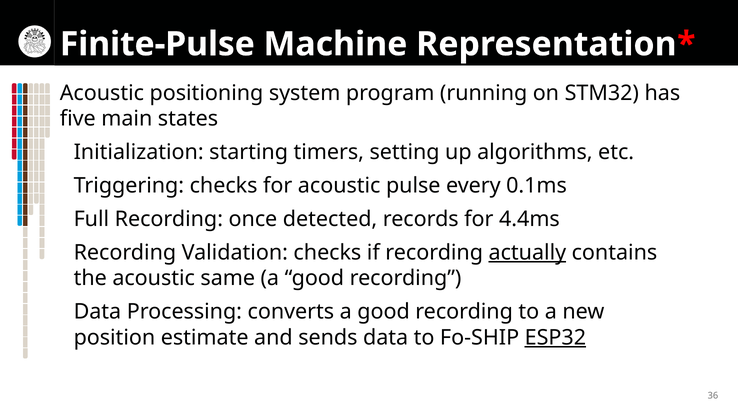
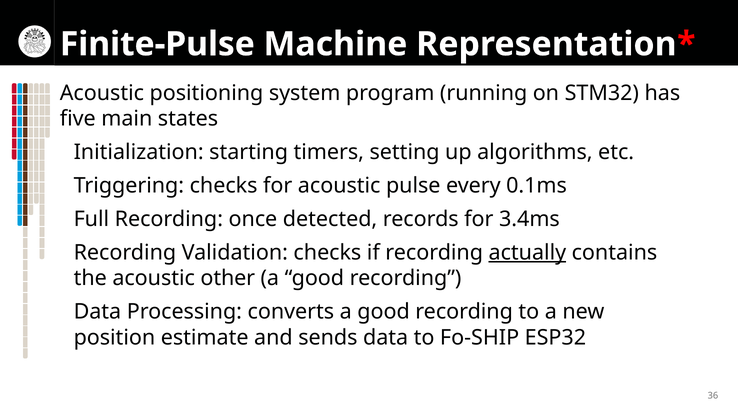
4.4ms: 4.4ms -> 3.4ms (529, 219)
same: same -> other (228, 278)
ESP32 underline: present -> none (555, 338)
